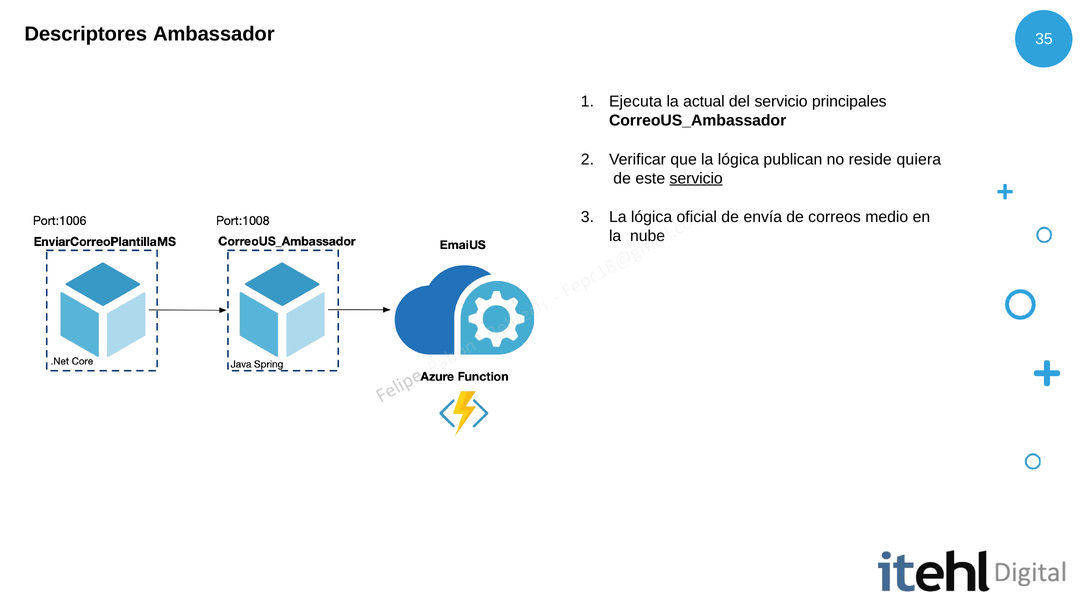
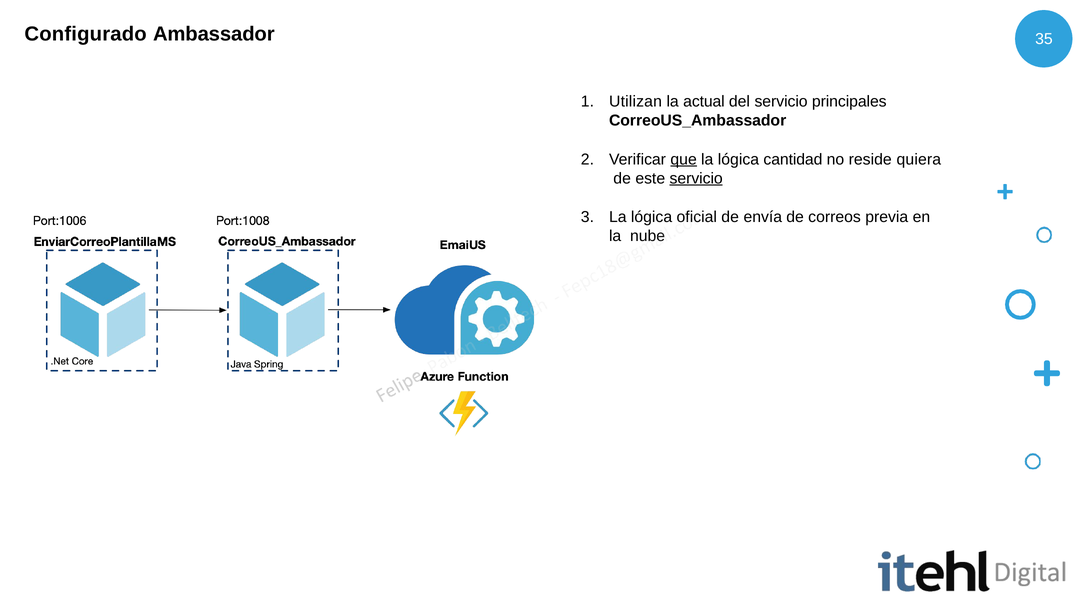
Descriptores: Descriptores -> Configurado (86, 34)
Ejecuta: Ejecuta -> Utilizan (636, 102)
que underline: none -> present (684, 159)
publican: publican -> cantidad (793, 159)
medio: medio -> previa (887, 217)
